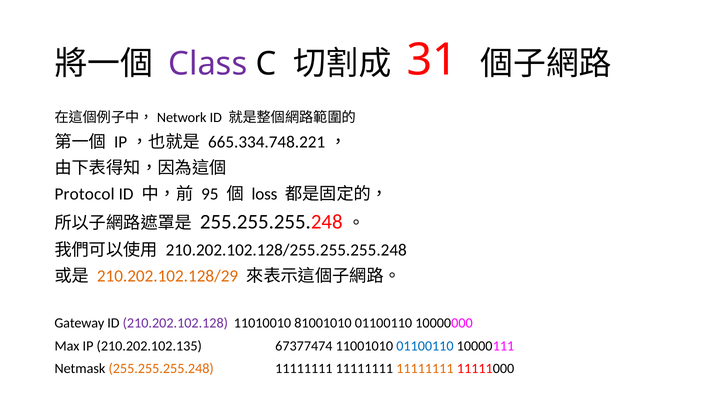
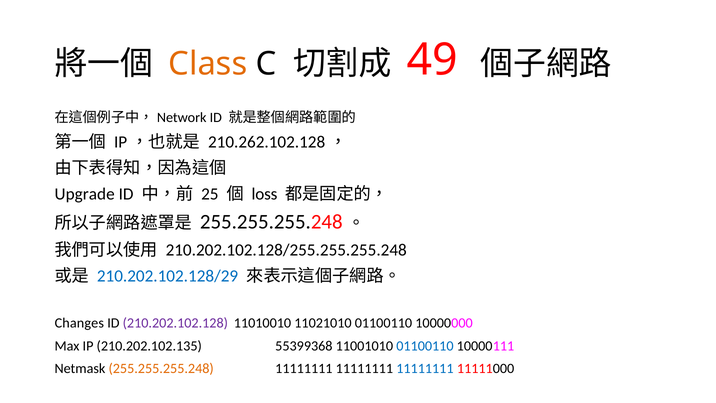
Class colour: purple -> orange (208, 64)
31: 31 -> 49 (432, 60)
665.334.748.221: 665.334.748.221 -> 210.262.102.128 (267, 142)
Protocol: Protocol -> Upgrade (85, 194)
95: 95 -> 25 (210, 194)
210.202.102.128/29 colour: orange -> blue (168, 276)
Gateway: Gateway -> Changes (79, 323)
81001010: 81001010 -> 11021010 (323, 323)
67377474: 67377474 -> 55399368 (304, 346)
11111111 colour: orange -> blue (425, 368)
